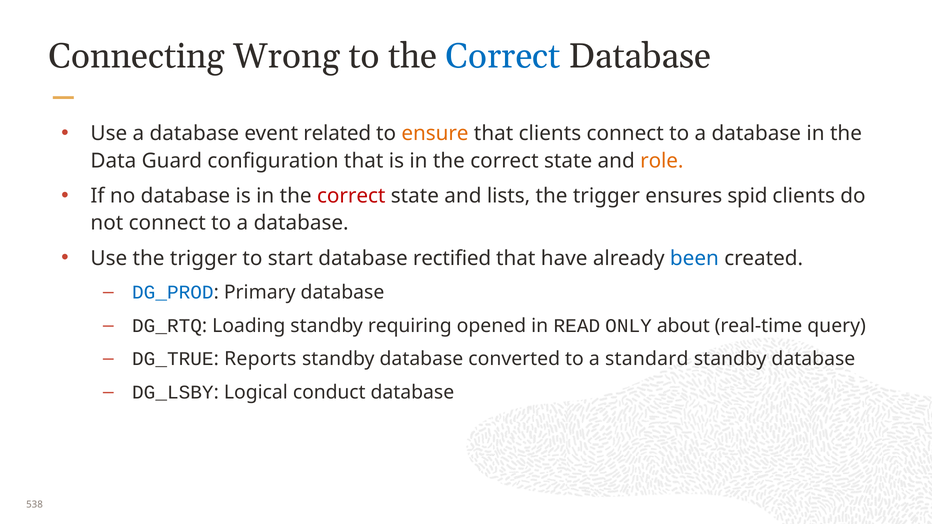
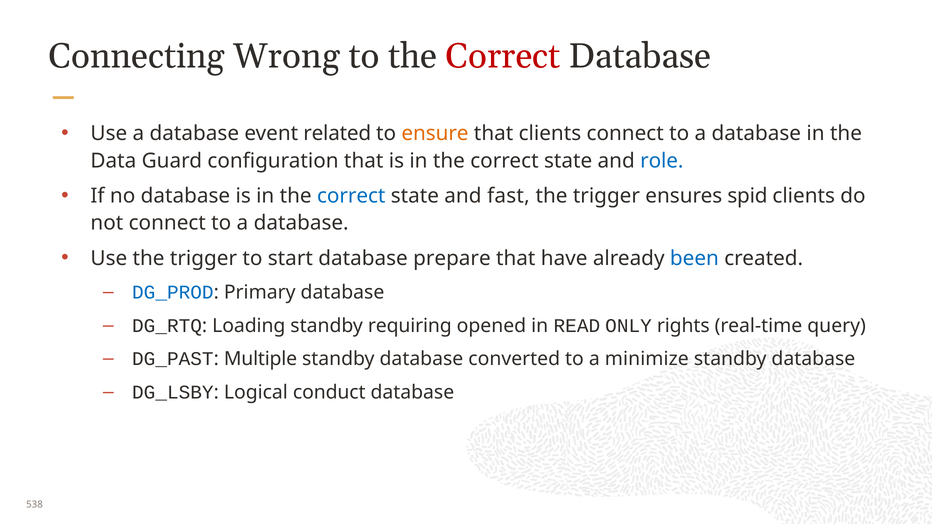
Correct colour: blue -> red (503, 56)
role colour: orange -> blue (662, 161)
correct colour: red -> blue (351, 196)
lists: lists -> fast (508, 196)
rectified: rectified -> prepare (452, 258)
about: about -> rights (683, 326)
DG_TRUE: DG_TRUE -> DG_PAST (173, 359)
Reports: Reports -> Multiple (261, 359)
standard: standard -> minimize (647, 359)
